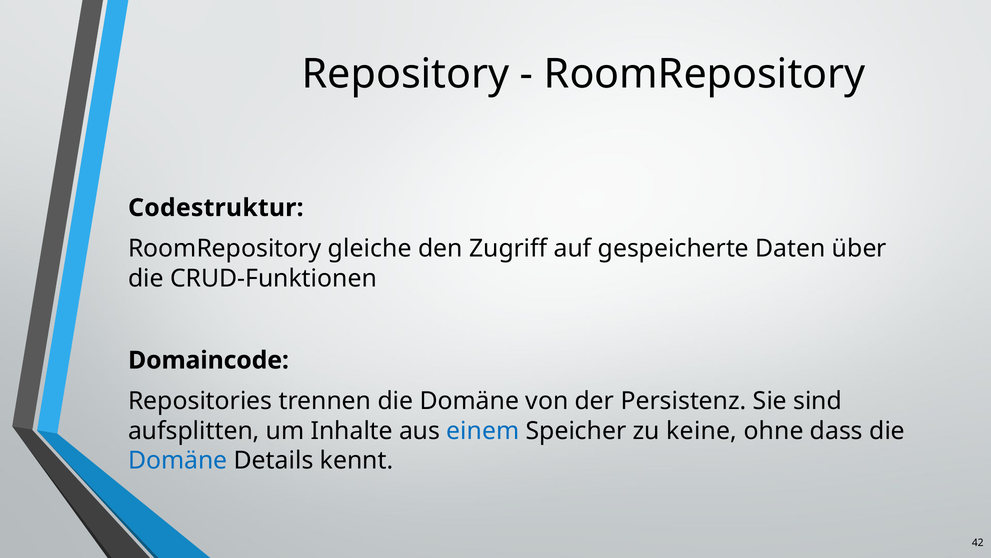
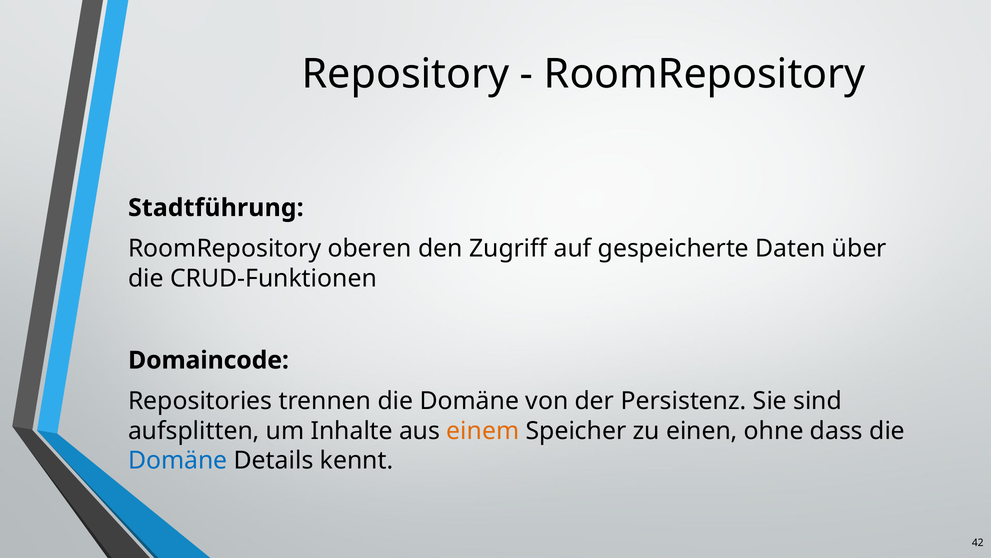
Codestruktur: Codestruktur -> Stadtführung (216, 208)
gleiche: gleiche -> oberen (370, 249)
einem colour: blue -> orange (483, 431)
keine: keine -> einen (702, 431)
